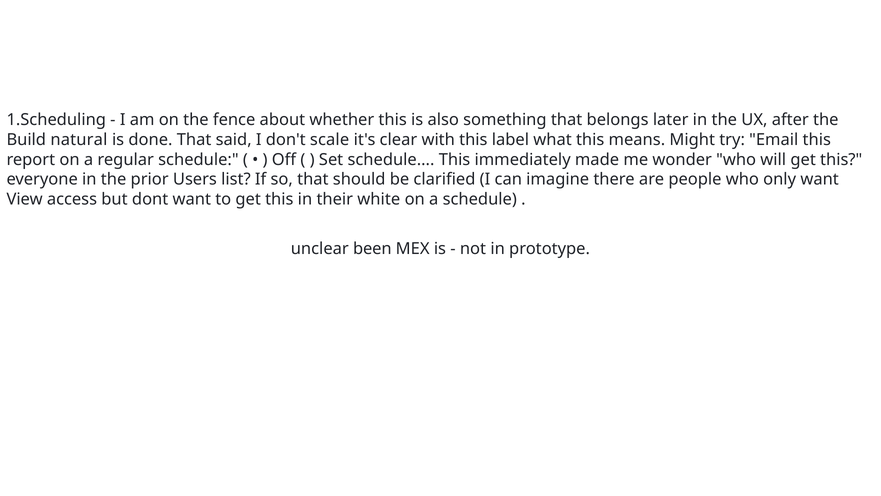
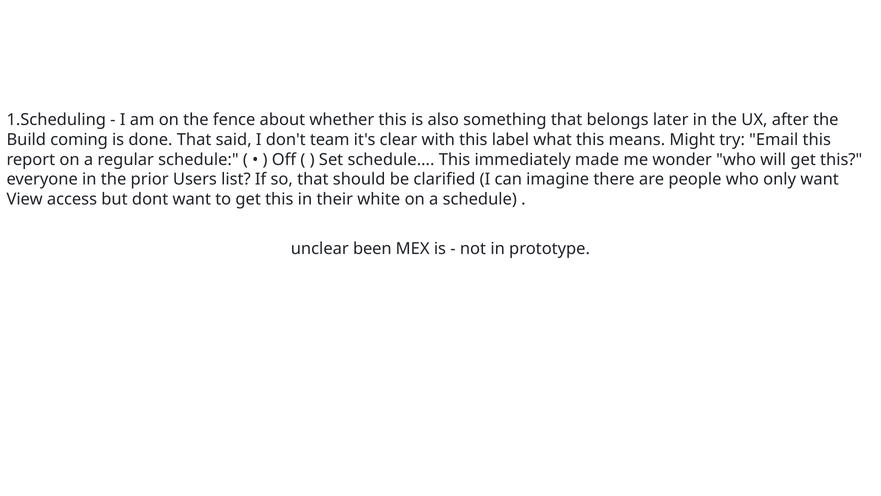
natural: natural -> coming (79, 140)
scale: scale -> team (330, 140)
